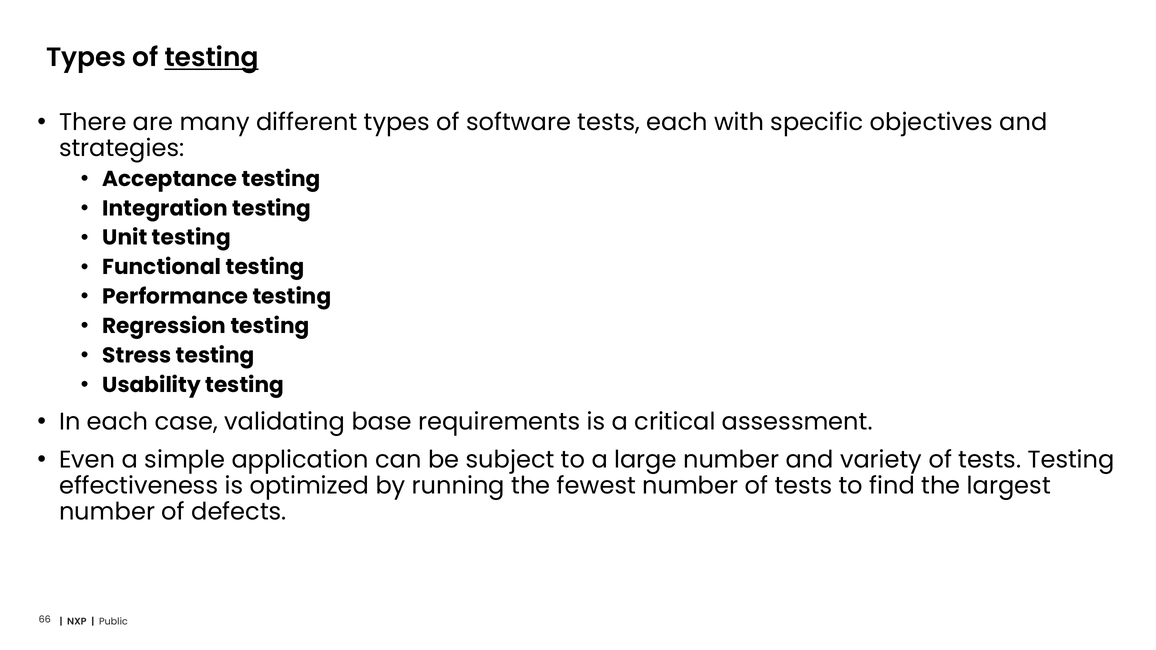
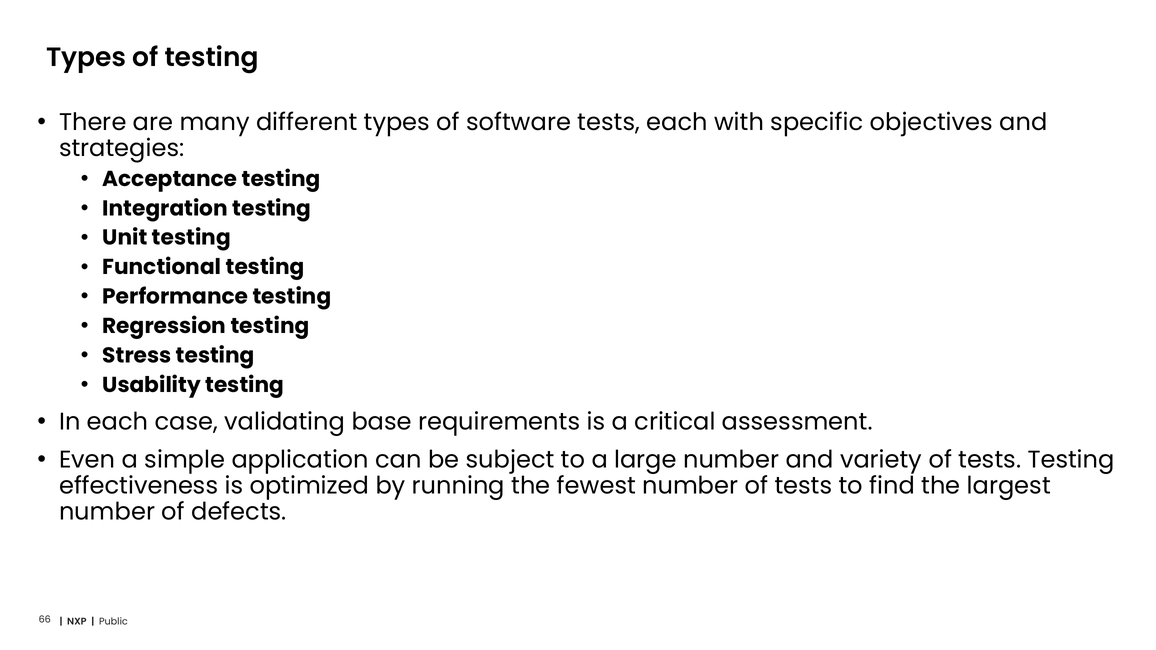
testing underline: present -> none (212, 58)
